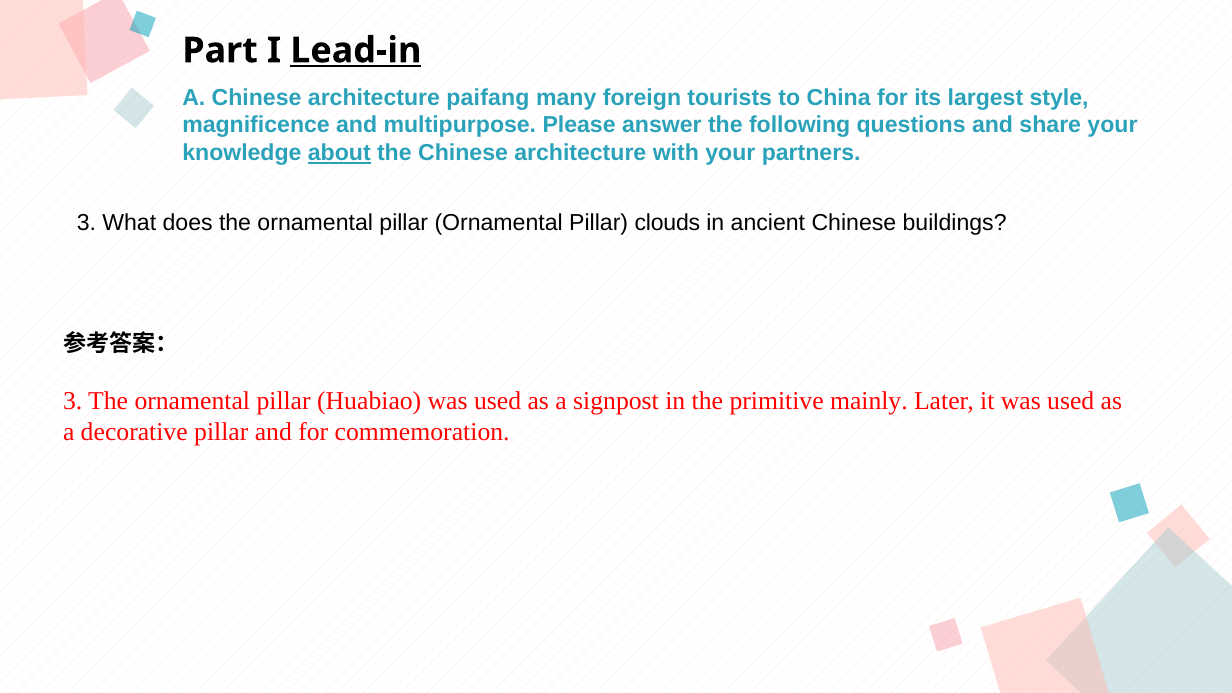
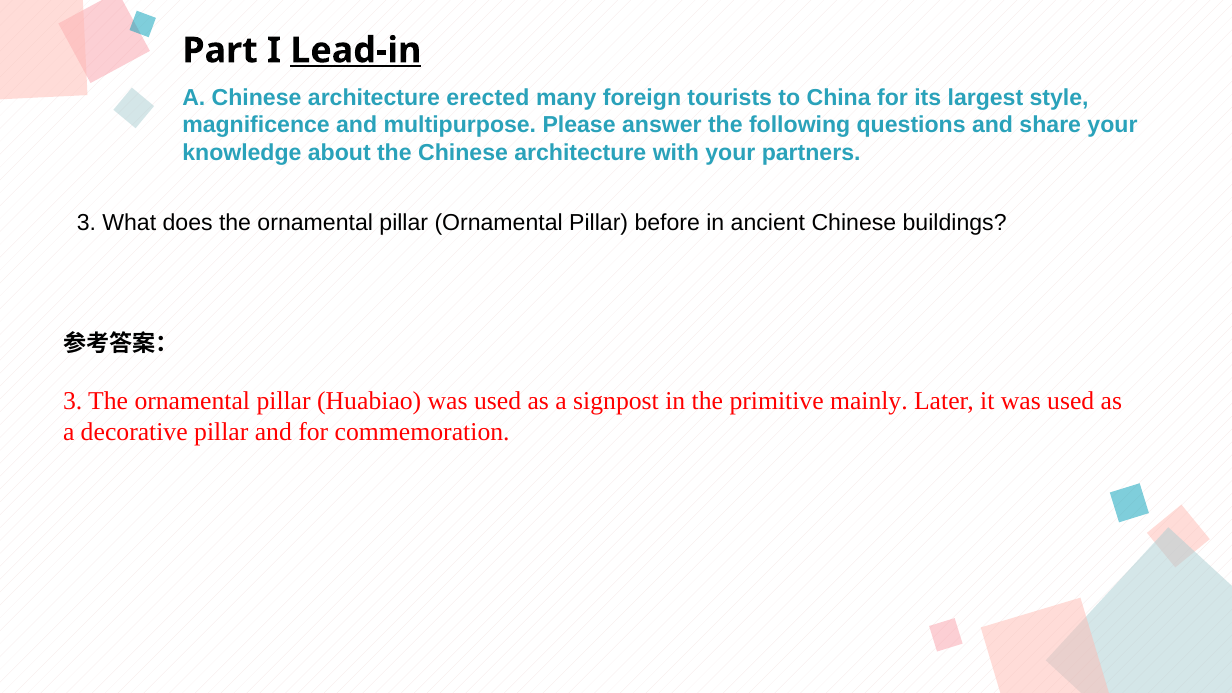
paifang: paifang -> erected (488, 98)
about underline: present -> none (339, 153)
clouds: clouds -> before (667, 223)
